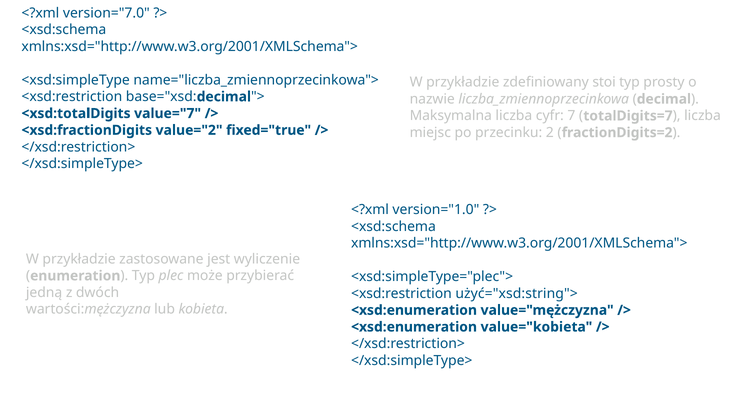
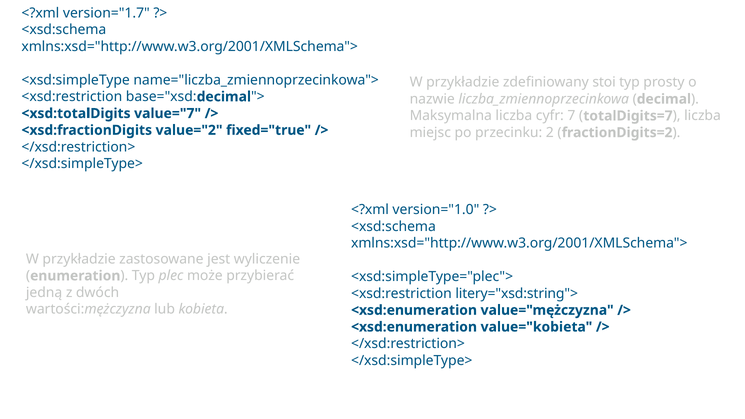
version="7.0: version="7.0 -> version="1.7 (106, 13)
użyć="xsd:string">: użyć="xsd:string"> -> litery="xsd:string"> (517, 294)
